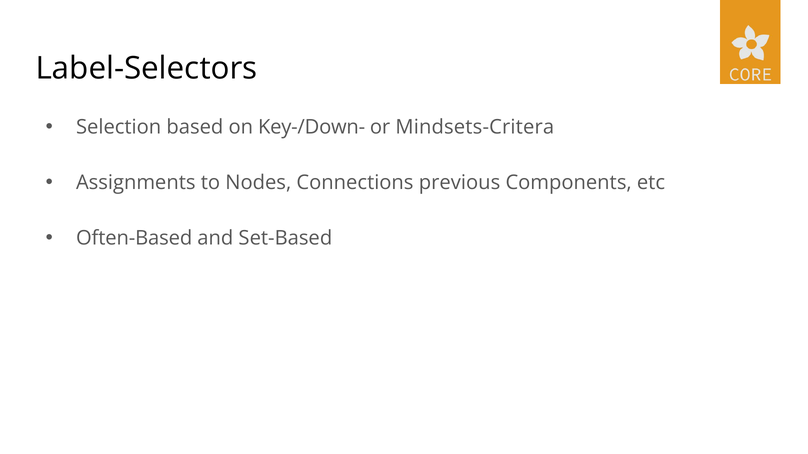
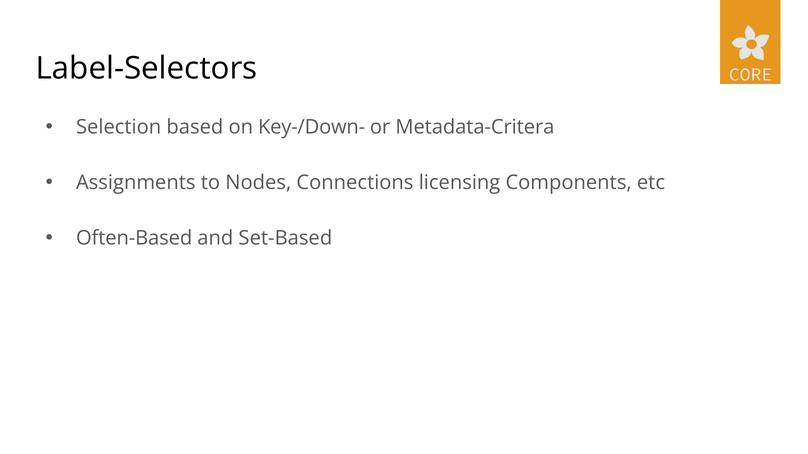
Mindsets-Critera: Mindsets-Critera -> Metadata-Critera (475, 127)
previous: previous -> licensing (460, 183)
